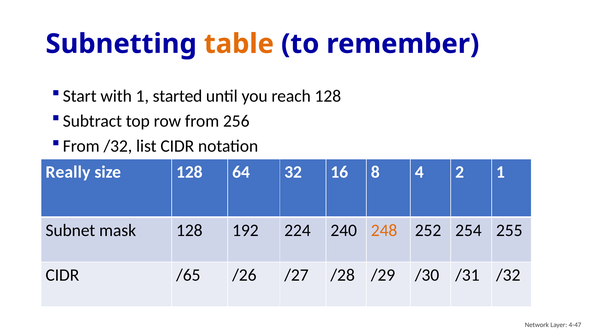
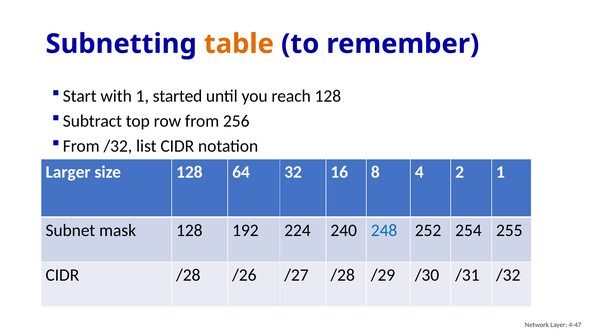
Really: Really -> Larger (68, 172)
248 colour: orange -> blue (384, 230)
CIDR /65: /65 -> /28 (188, 275)
